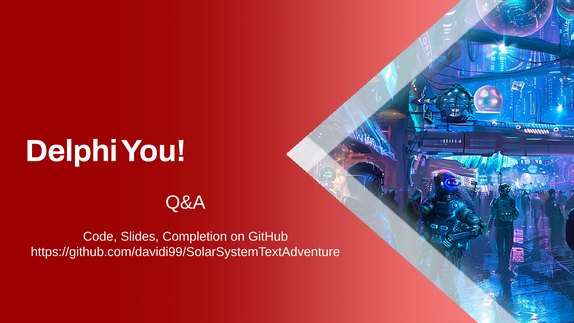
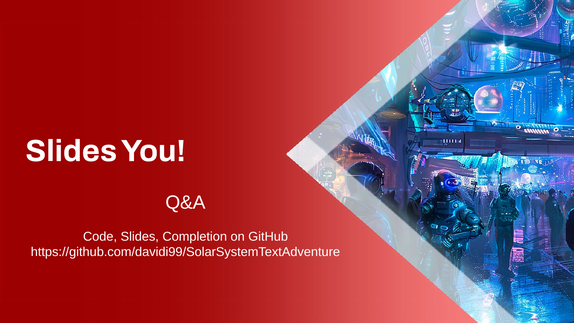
Delphi: Delphi -> Slides (71, 151)
